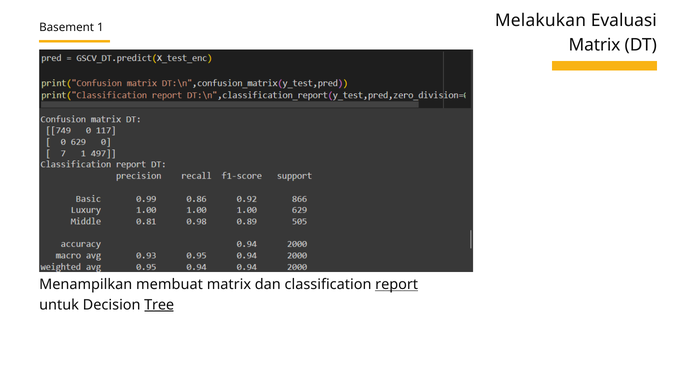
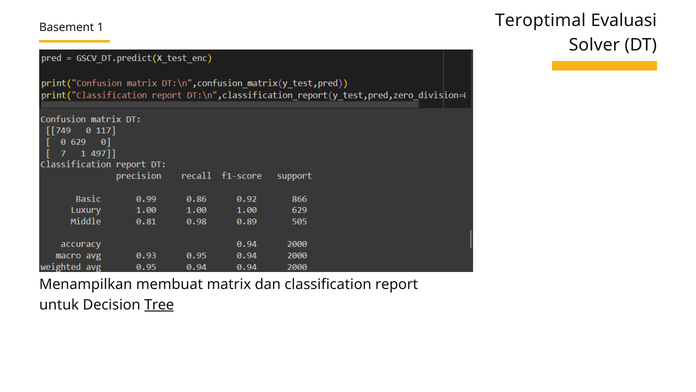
Melakukan: Melakukan -> Teroptimal (540, 20)
Matrix: Matrix -> Solver (594, 45)
report underline: present -> none (397, 284)
